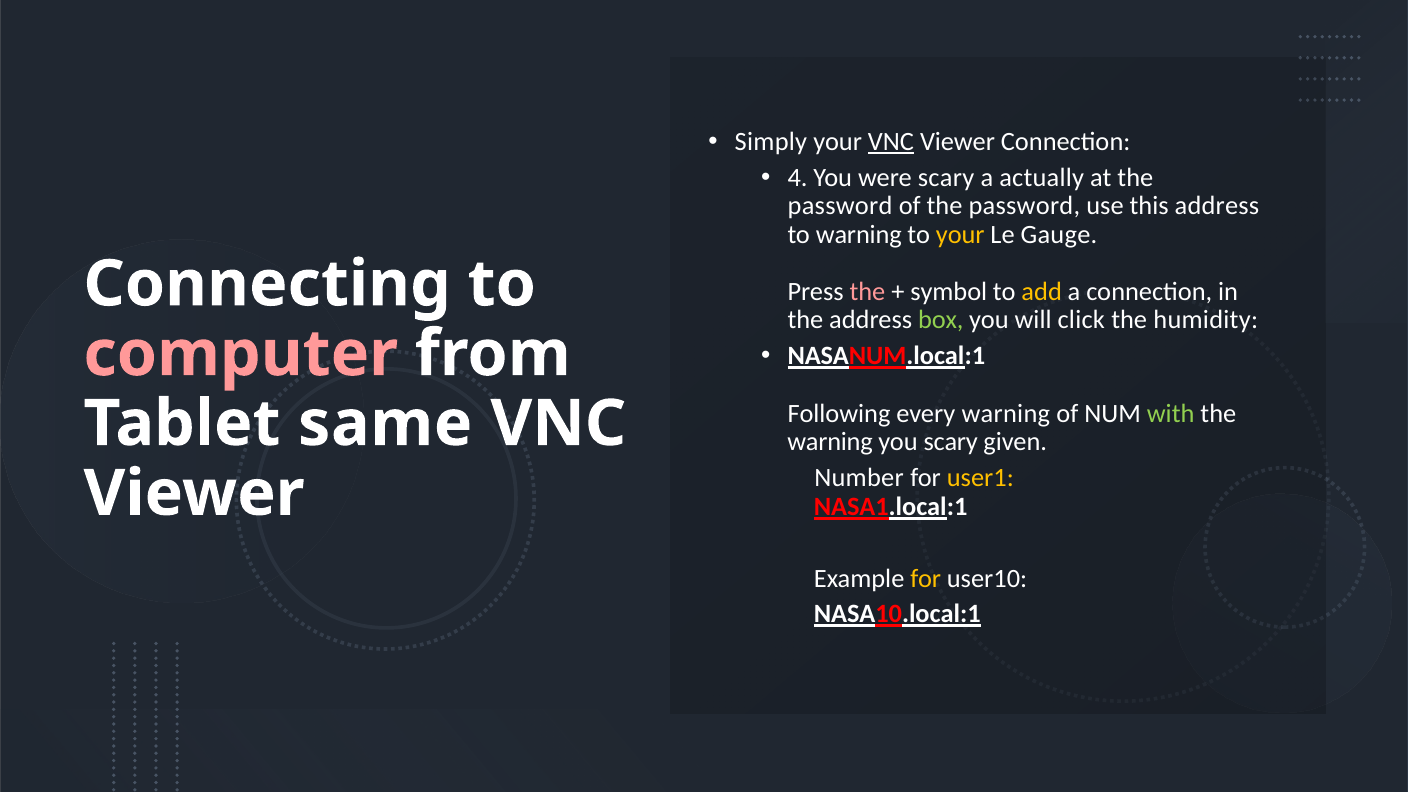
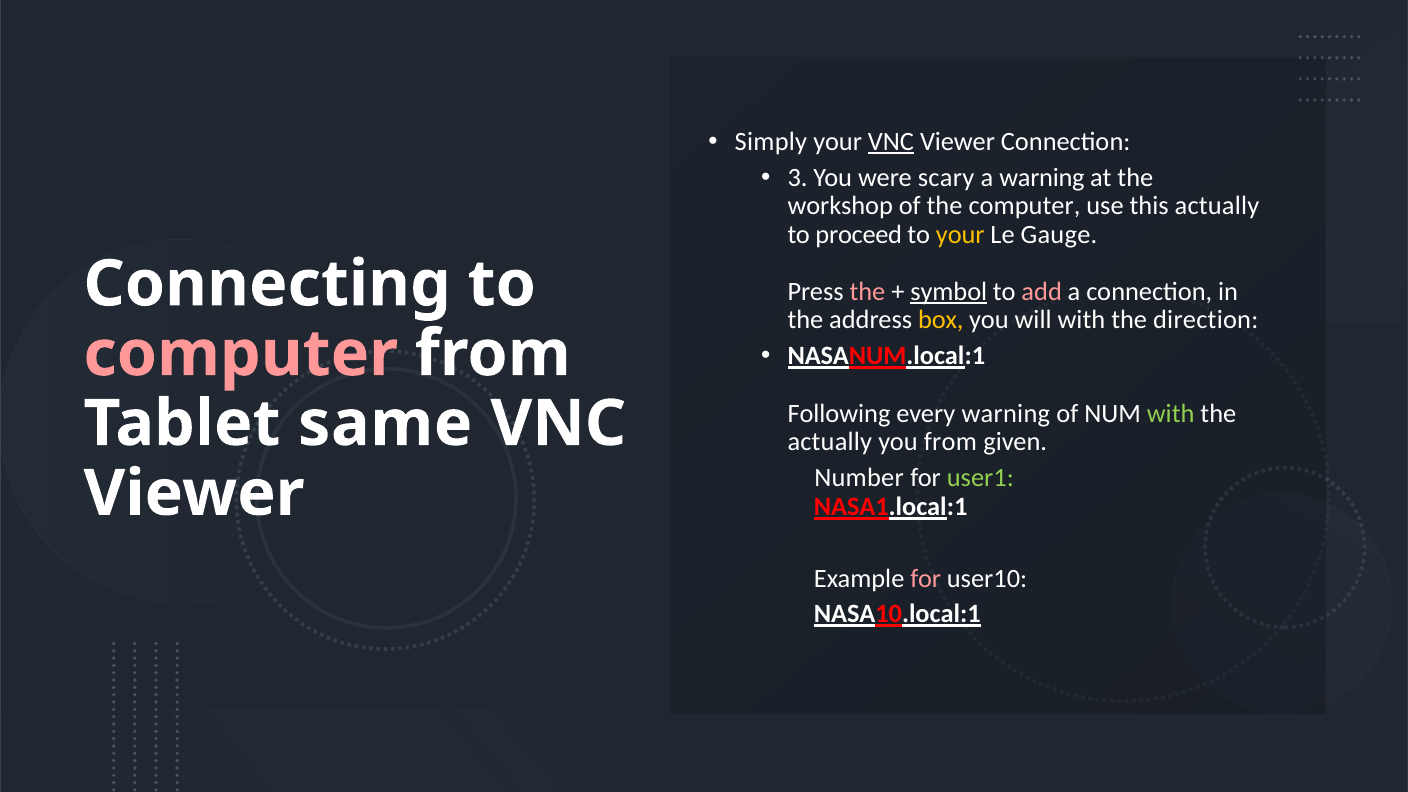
4: 4 -> 3 (798, 177)
a actually: actually -> warning (1042, 177)
password: password -> workshop (840, 206)
of the password: password -> computer (1024, 206)
this address: address -> actually (1217, 206)
to warning: warning -> proceed (859, 234)
symbol underline: none -> present (949, 292)
add colour: yellow -> pink (1042, 292)
box colour: light green -> yellow (941, 320)
will click: click -> with (1081, 320)
humidity: humidity -> direction (1206, 320)
warning: warning -> actually (830, 442)
you scary: scary -> from (950, 442)
user1 colour: yellow -> light green (980, 478)
for colour: yellow -> pink (926, 578)
